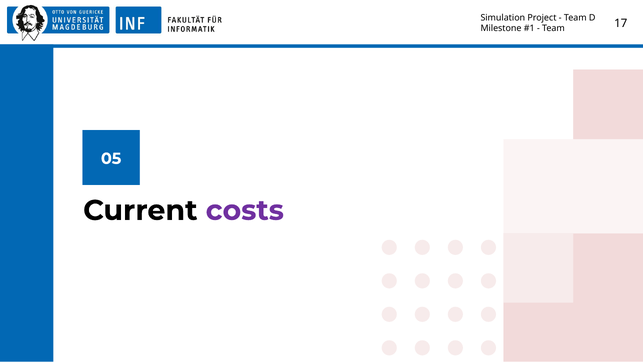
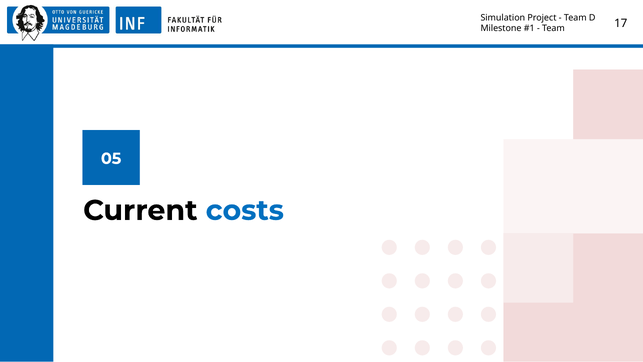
costs colour: purple -> blue (245, 210)
